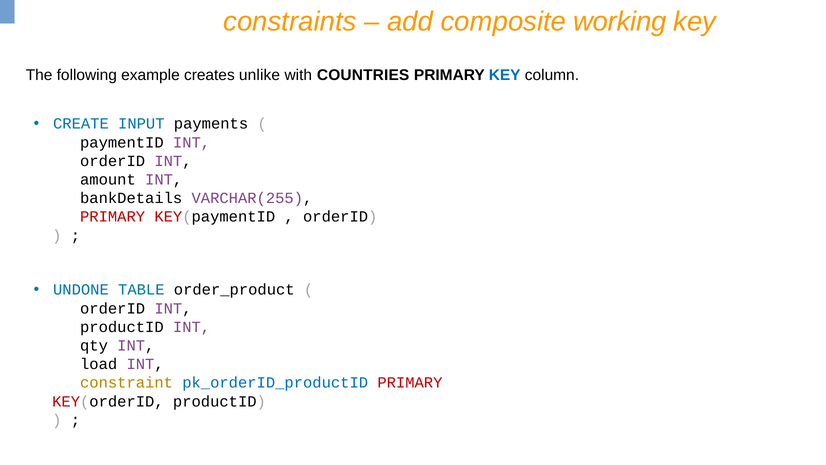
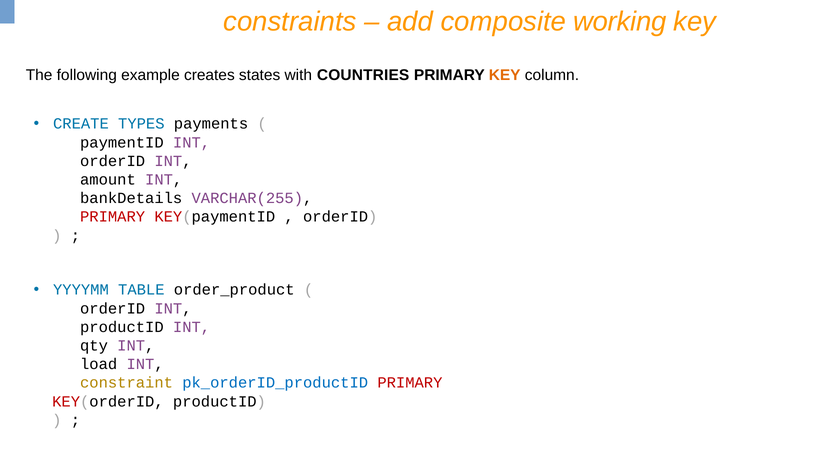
unlike: unlike -> states (260, 75)
KEY colour: blue -> orange (505, 75)
INPUT: INPUT -> TYPES (141, 124)
UNDONE: UNDONE -> YYYYMM (81, 290)
